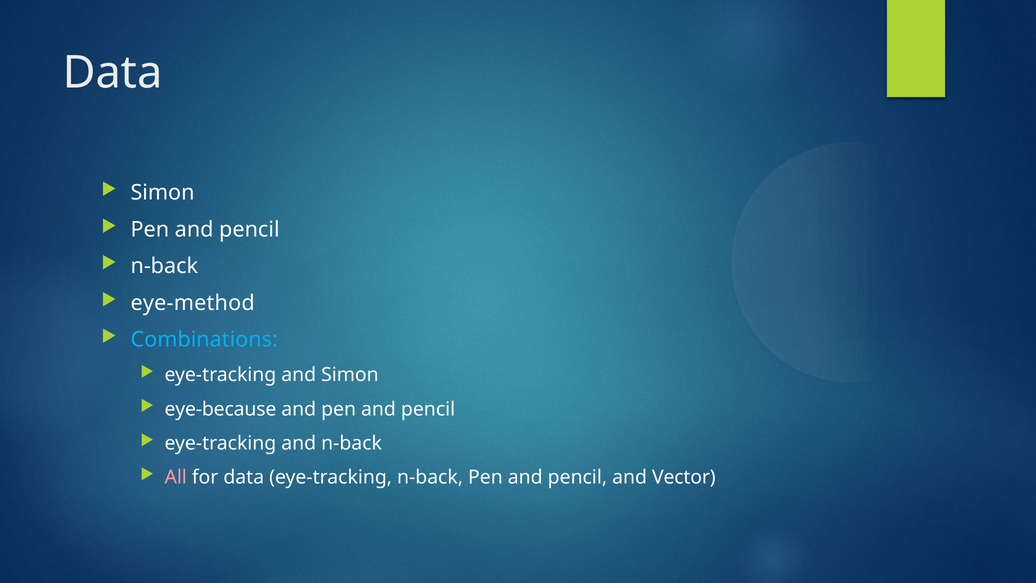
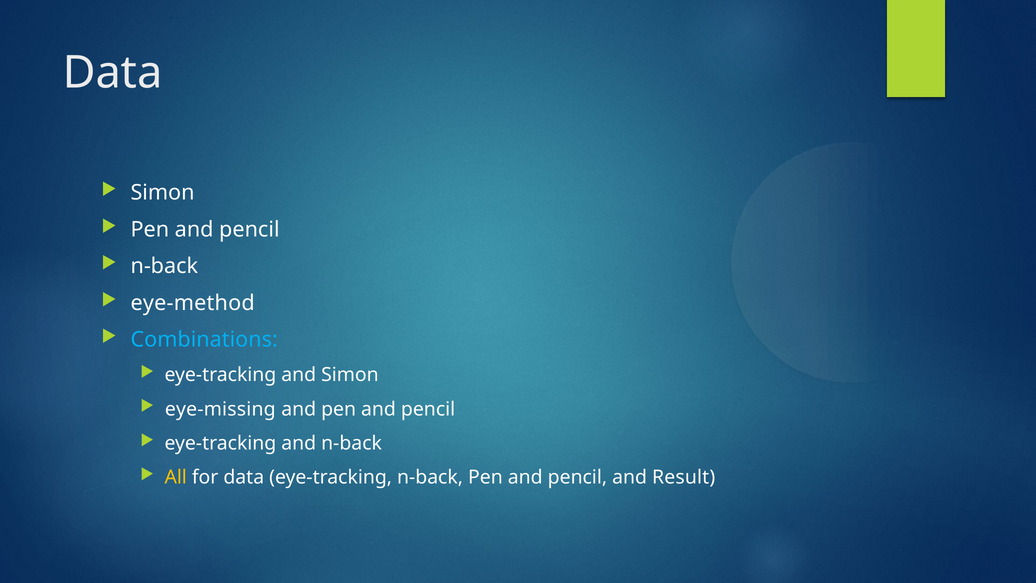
eye-because: eye-because -> eye-missing (220, 409)
All colour: pink -> yellow (176, 477)
Vector: Vector -> Result (684, 477)
